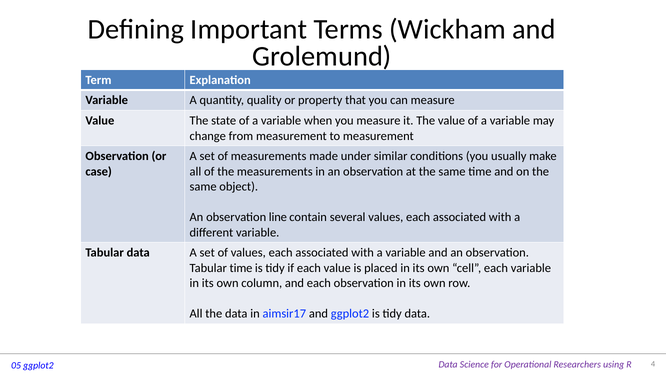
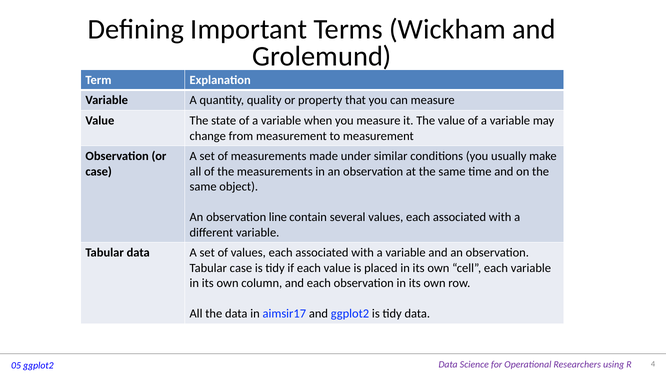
Tabular time: time -> case (241, 268)
